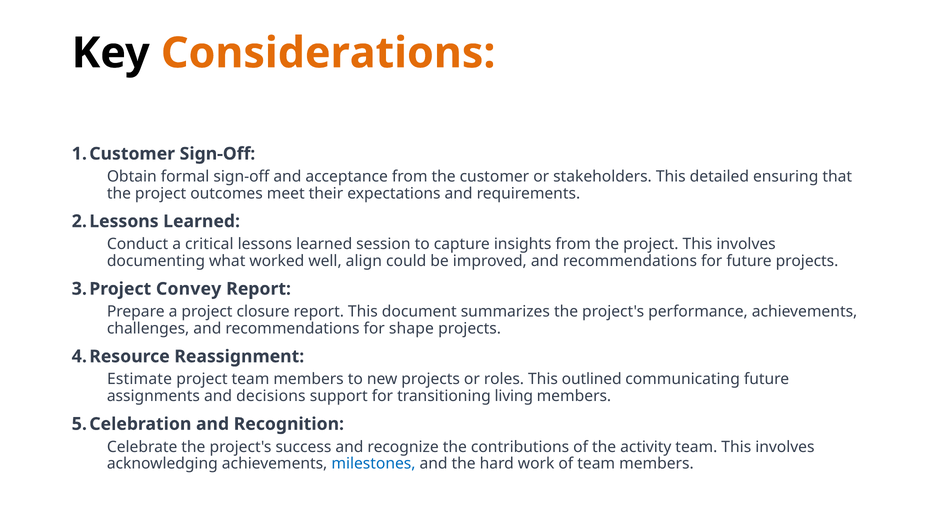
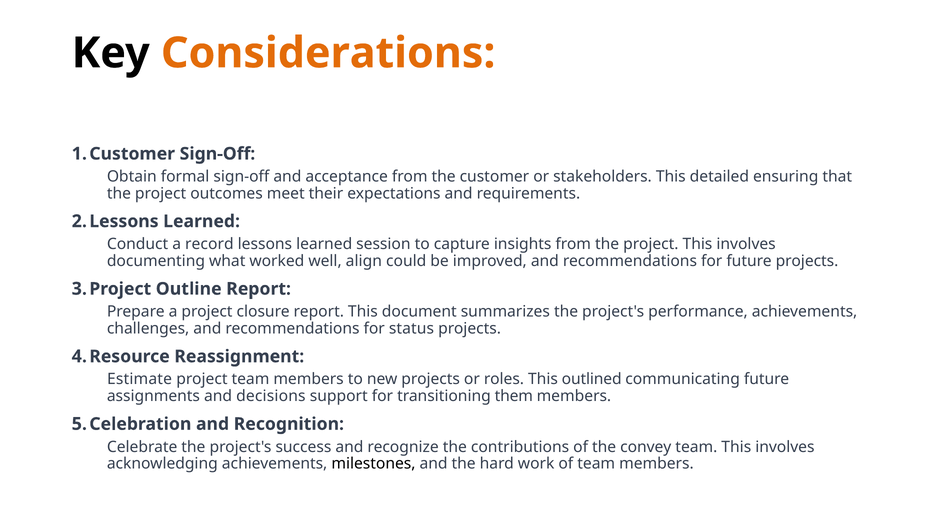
critical: critical -> record (209, 244)
Convey: Convey -> Outline (189, 289)
shape: shape -> status (411, 329)
living: living -> them (514, 396)
activity: activity -> convey (646, 447)
milestones colour: blue -> black (373, 464)
